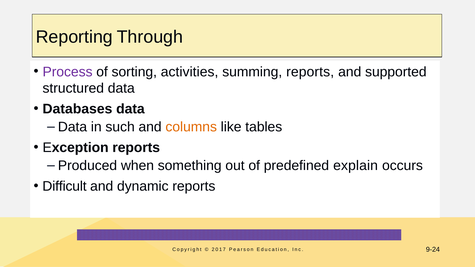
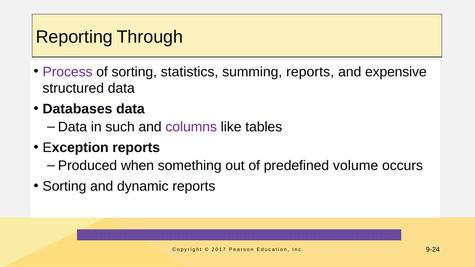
activities: activities -> statistics (190, 72)
supported: supported -> expensive (396, 72)
columns colour: orange -> purple (191, 127)
explain: explain -> volume (356, 166)
Difficult: Difficult -> Sorting (64, 186)
